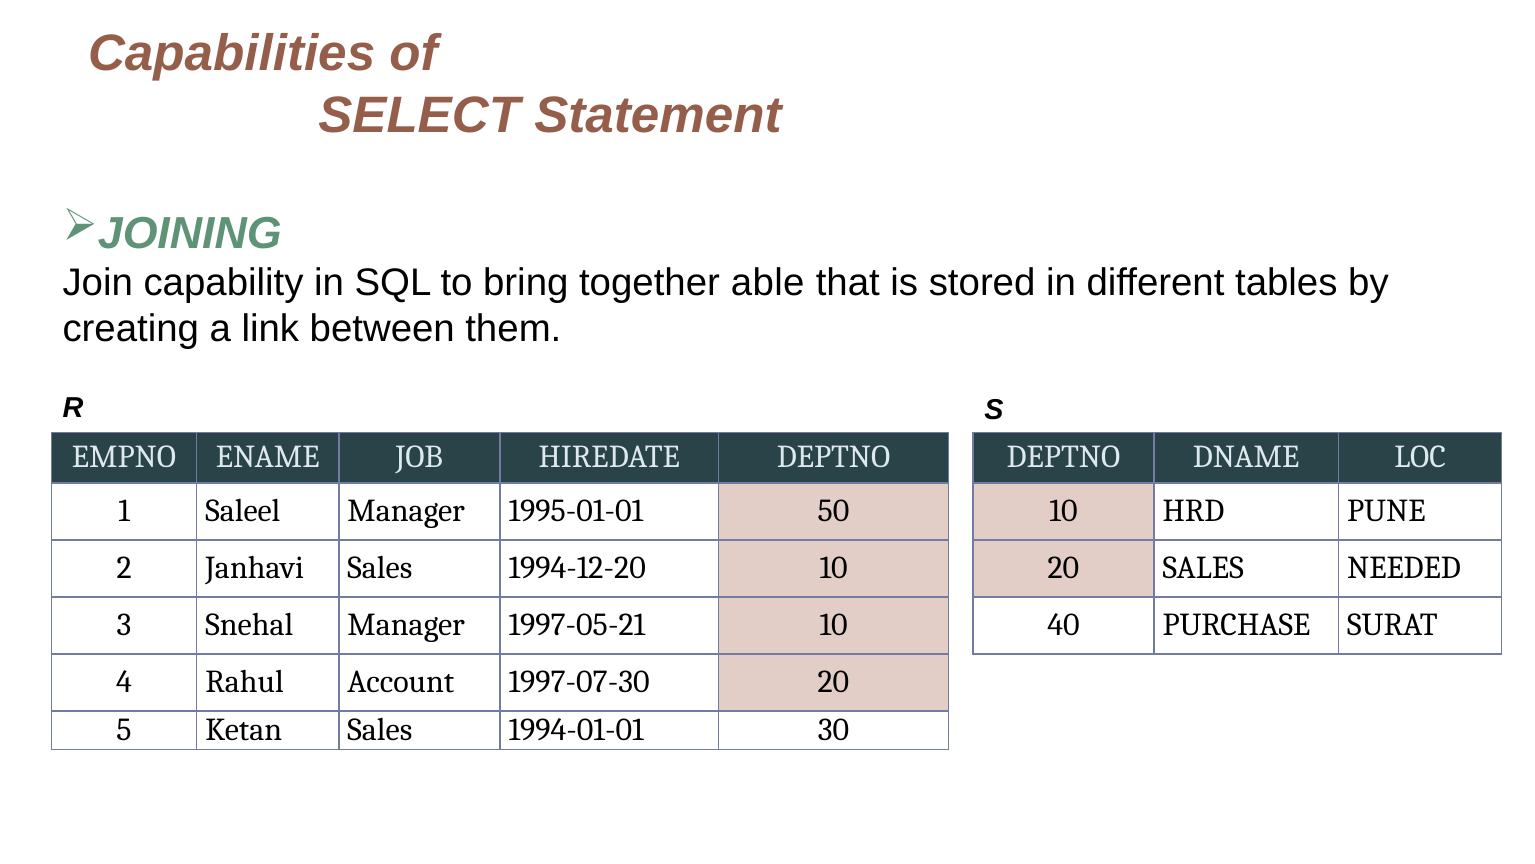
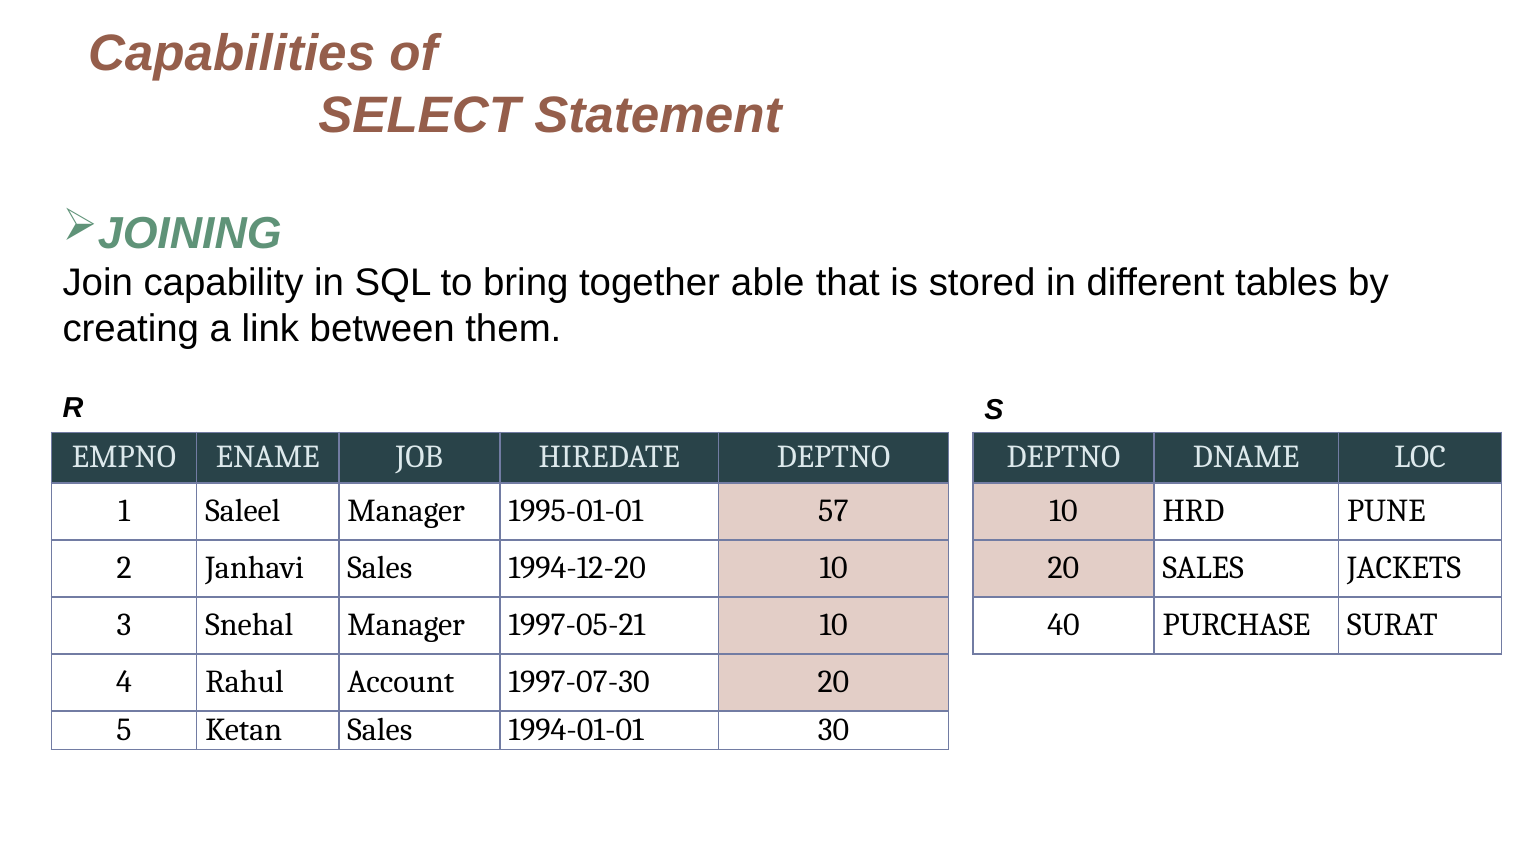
50: 50 -> 57 (833, 511)
NEEDED: NEEDED -> JACKETS (1404, 568)
